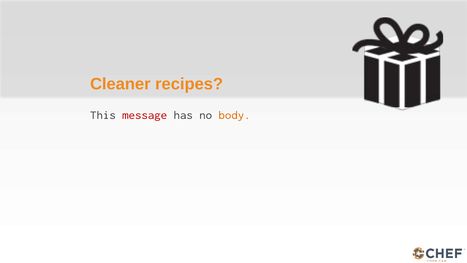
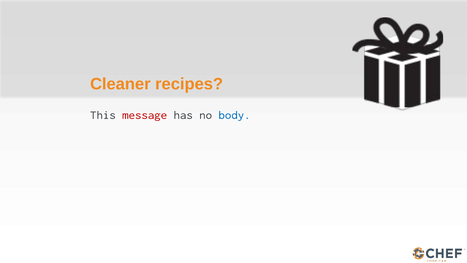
body colour: orange -> blue (235, 115)
